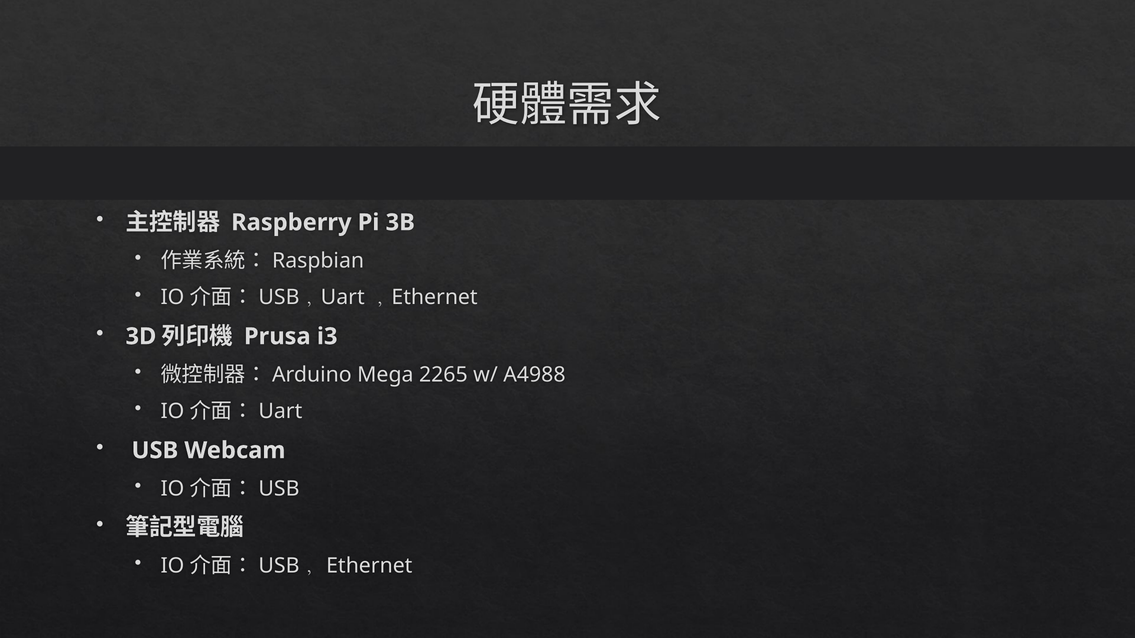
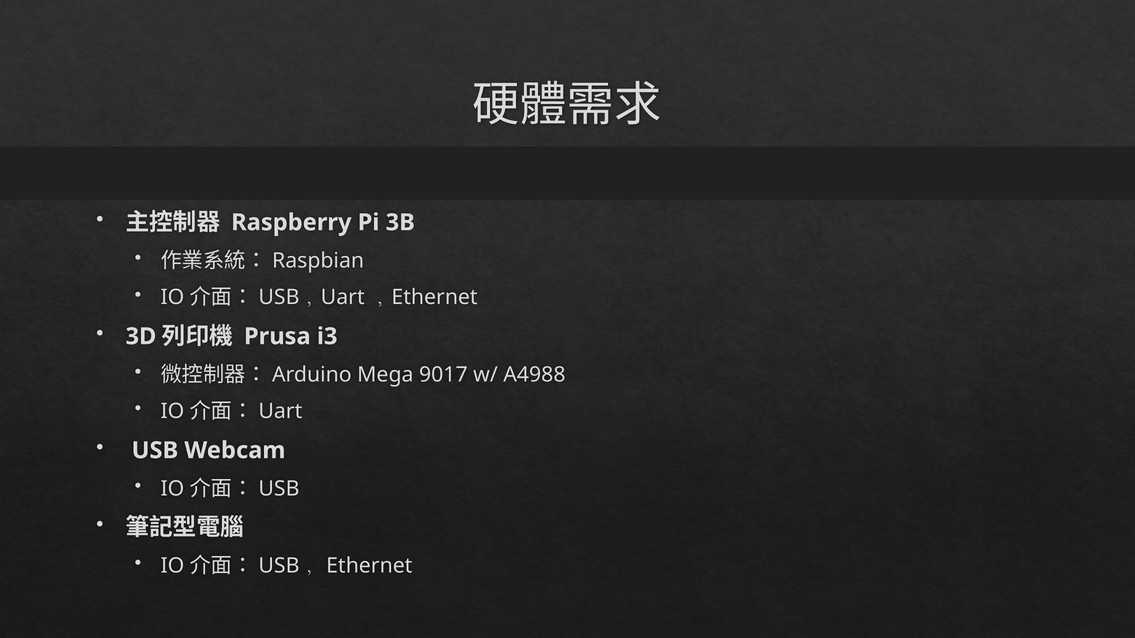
2265: 2265 -> 9017 (443, 375)
